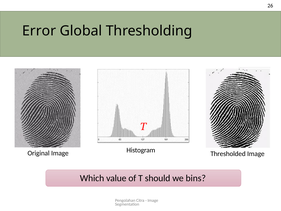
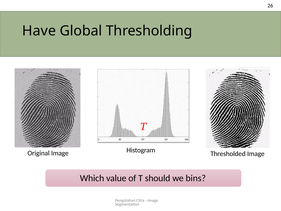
Error: Error -> Have (39, 31)
